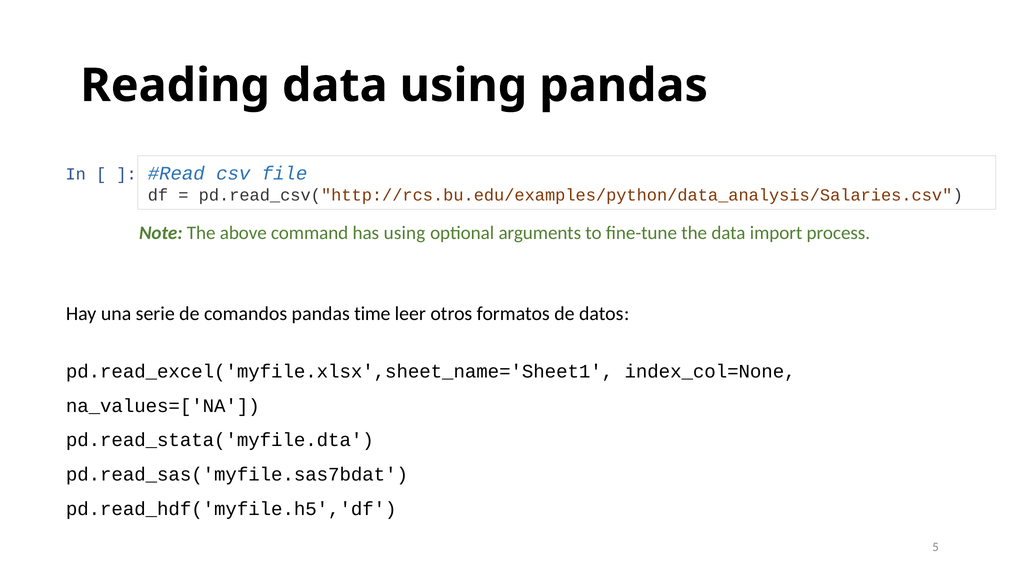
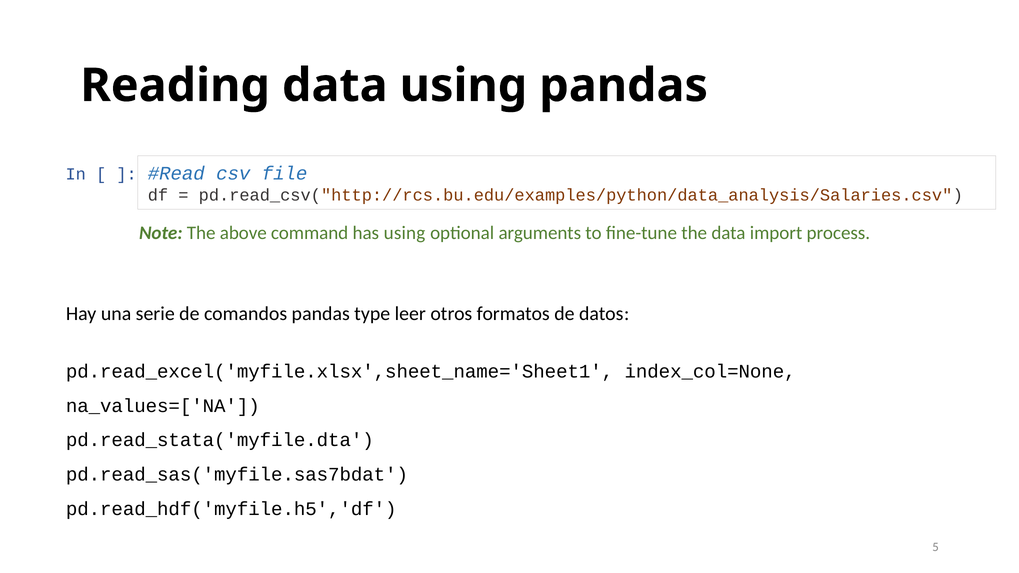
time: time -> type (372, 314)
